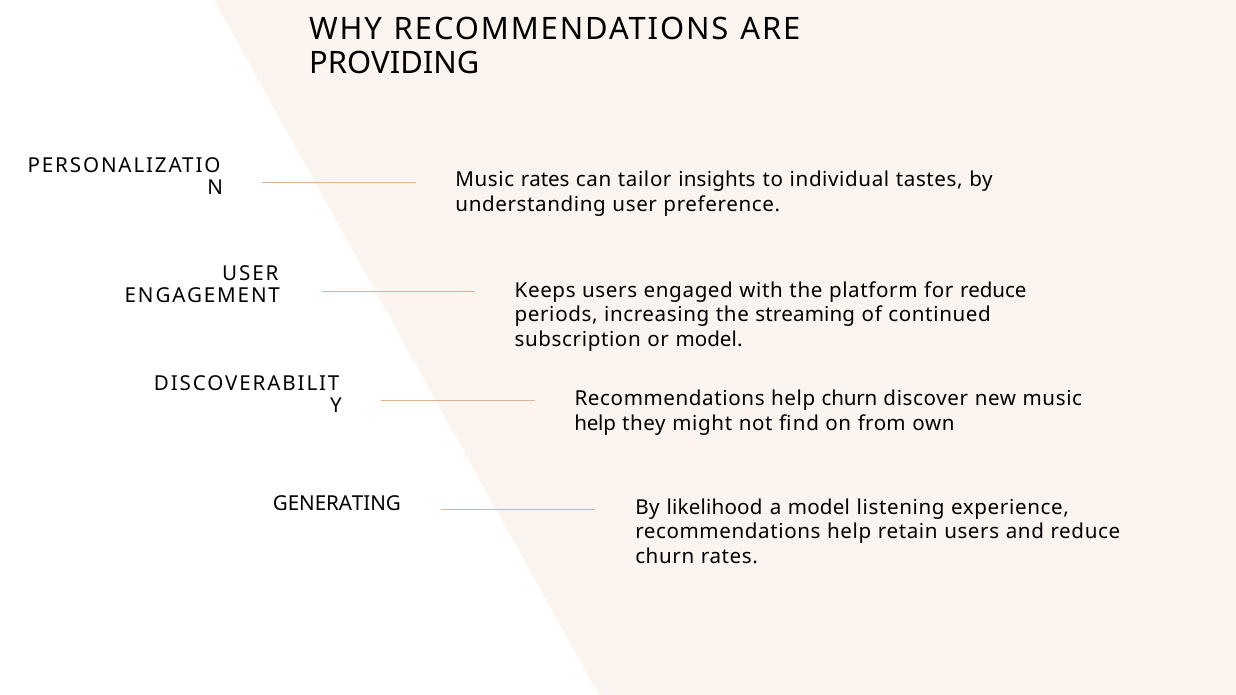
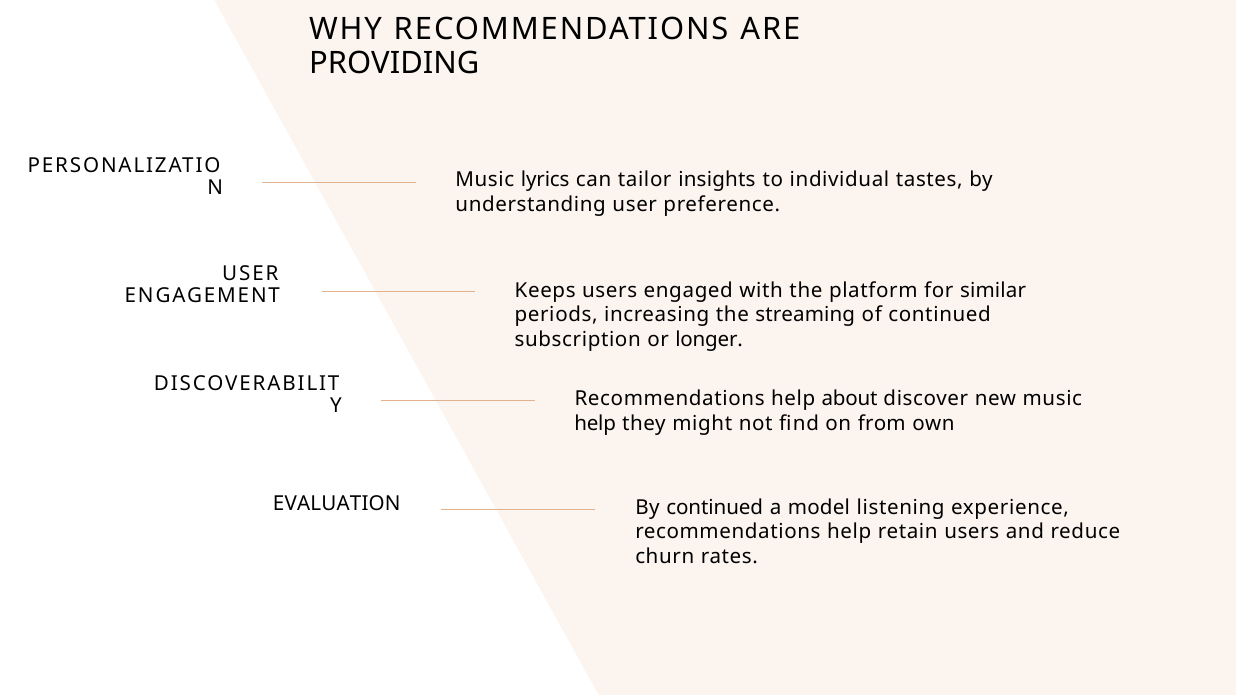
Music rates: rates -> lyrics (545, 180)
for reduce: reduce -> similar (993, 290)
or model: model -> longer (709, 340)
help churn: churn -> about (850, 399)
GENERATING: GENERATING -> EVALUATION (337, 503)
By likelihood: likelihood -> continued (715, 507)
